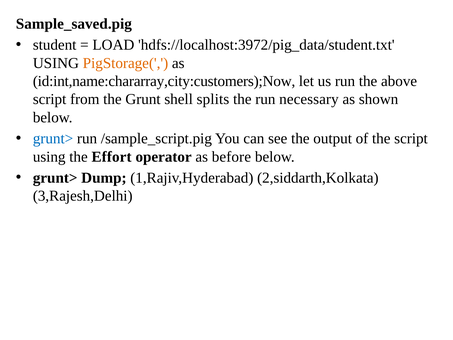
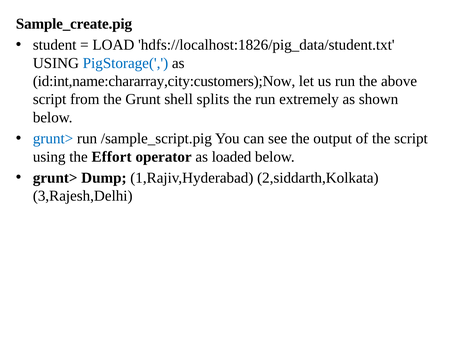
Sample_saved.pig: Sample_saved.pig -> Sample_create.pig (74, 24)
hdfs://localhost:3972/pig_data/student.txt: hdfs://localhost:3972/pig_data/student.txt -> hdfs://localhost:1826/pig_data/student.txt (266, 45)
PigStorage( colour: orange -> blue (125, 63)
necessary: necessary -> extremely (309, 99)
before: before -> loaded (232, 157)
